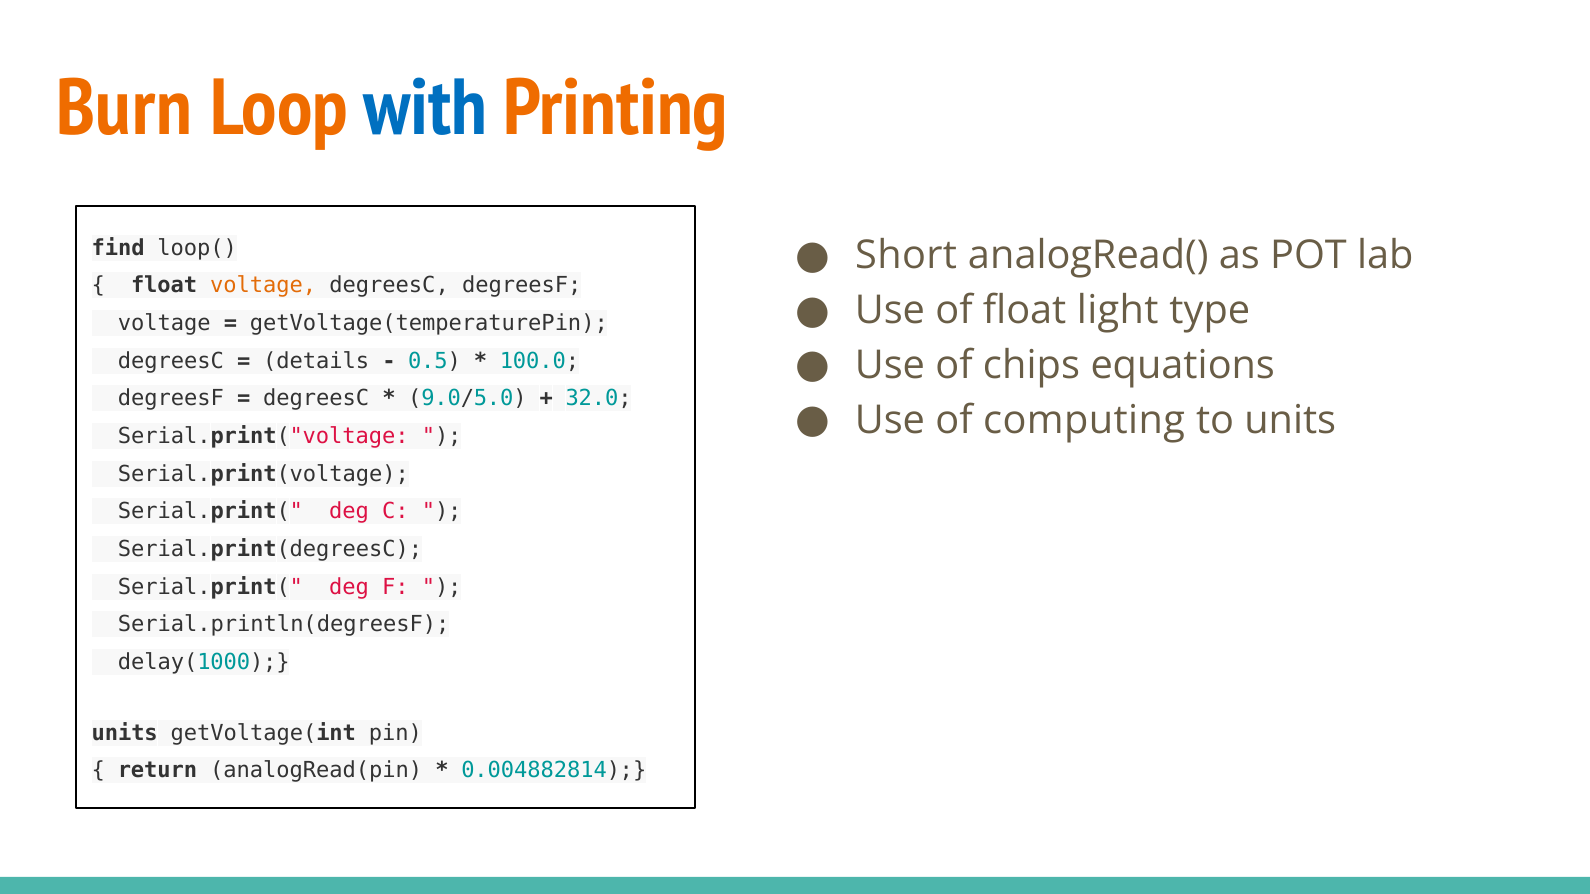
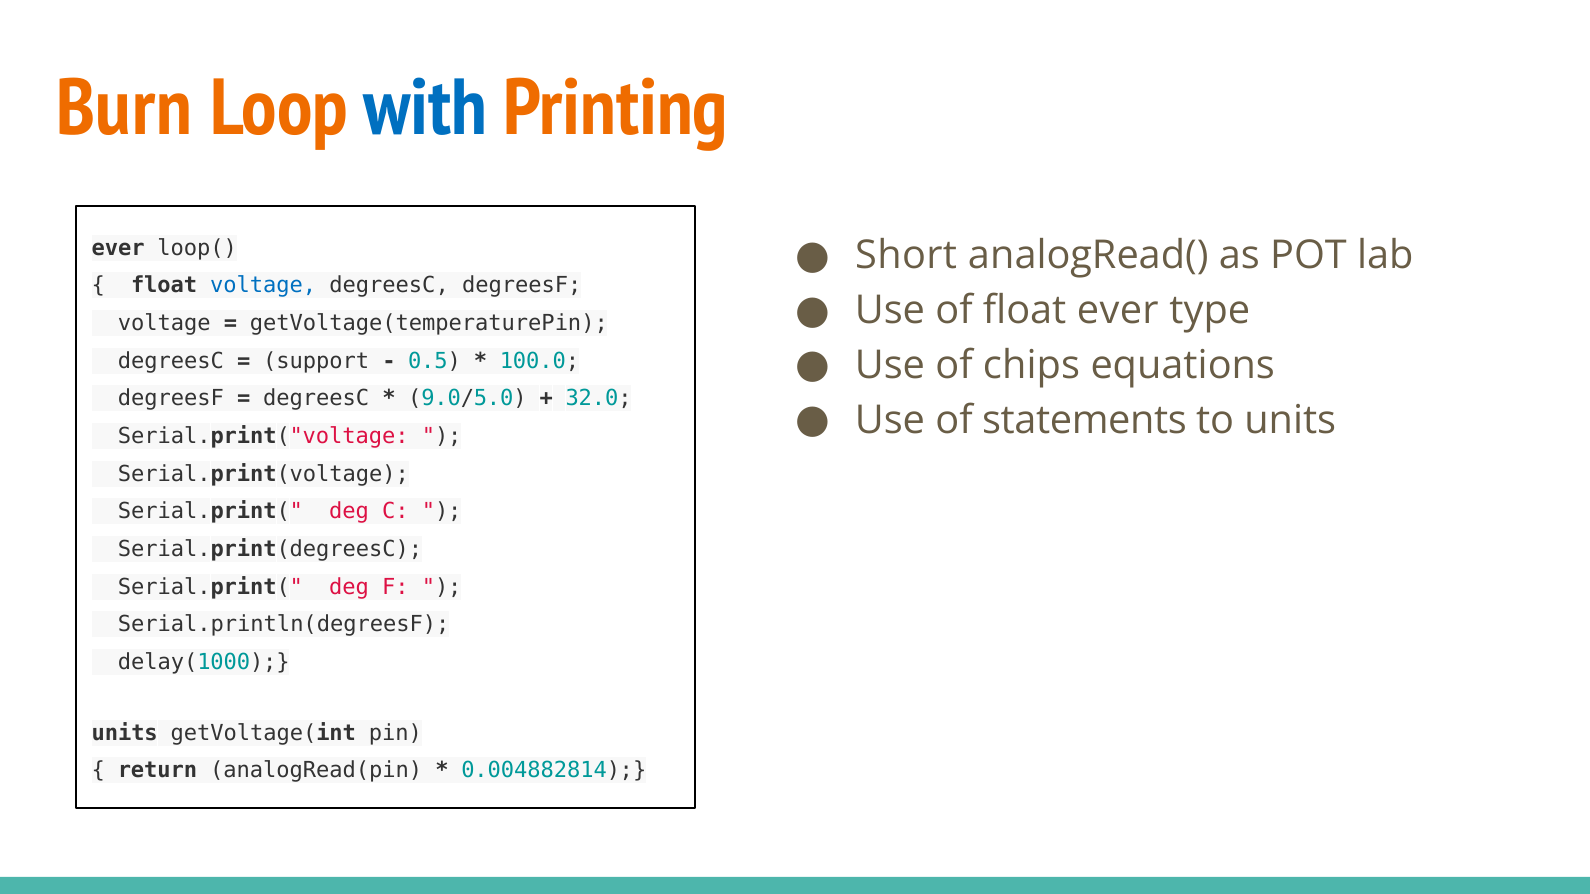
find: find -> ever (118, 248)
voltage colour: orange -> blue (263, 286)
float light: light -> ever (1118, 311)
details: details -> support (316, 361)
computing: computing -> statements (1084, 420)
